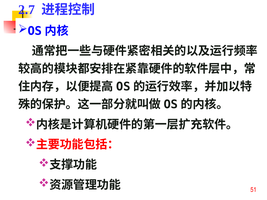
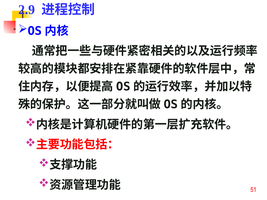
2.7: 2.7 -> 2.9 (27, 10)
